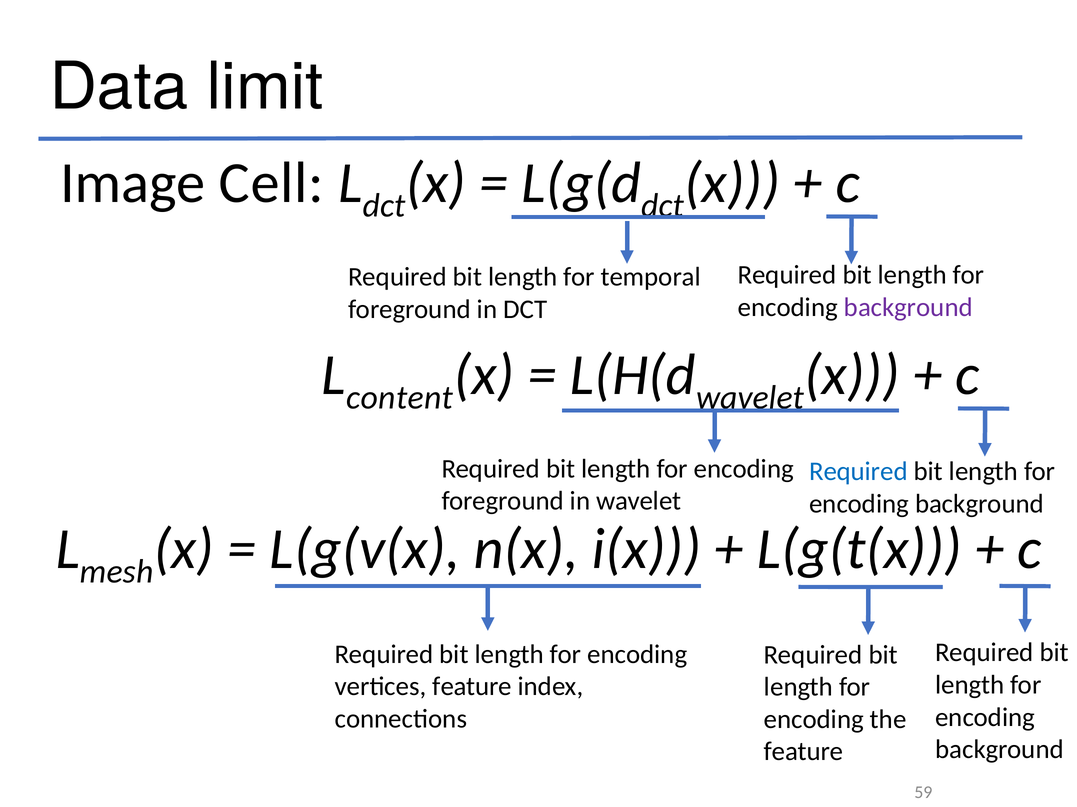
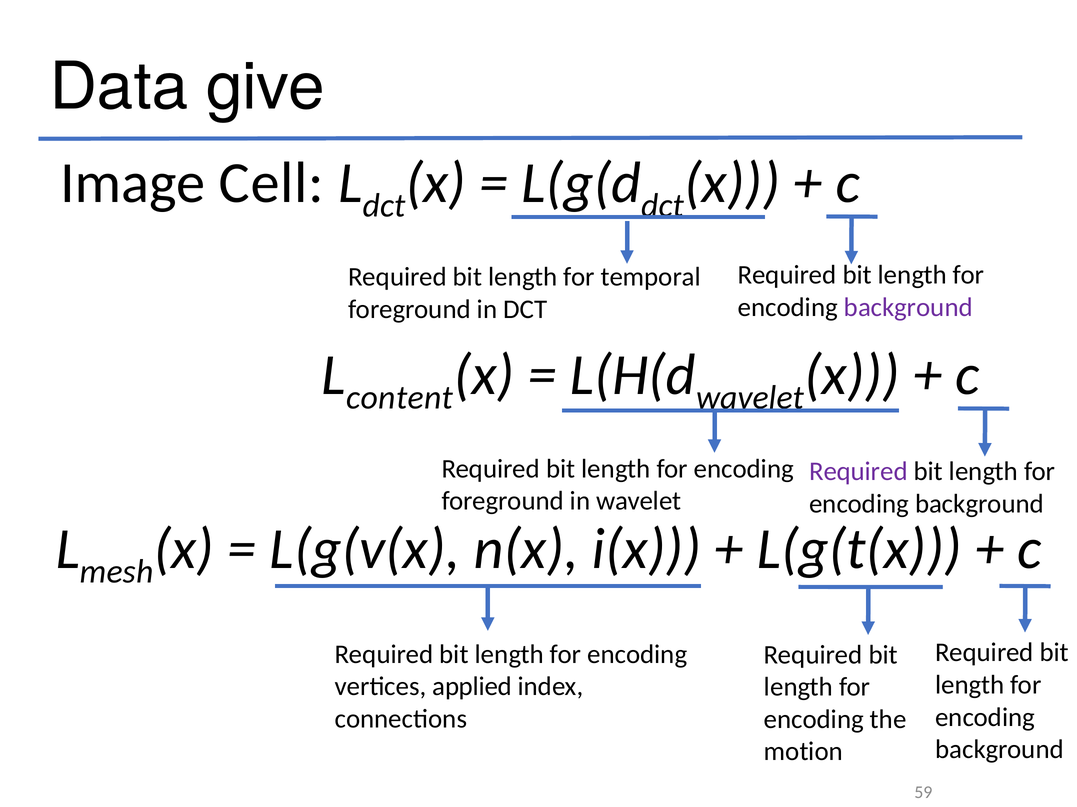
limit: limit -> give (266, 87)
Required colour: blue -> purple (858, 472)
vertices feature: feature -> applied (472, 687)
feature: feature -> motion (803, 752)
